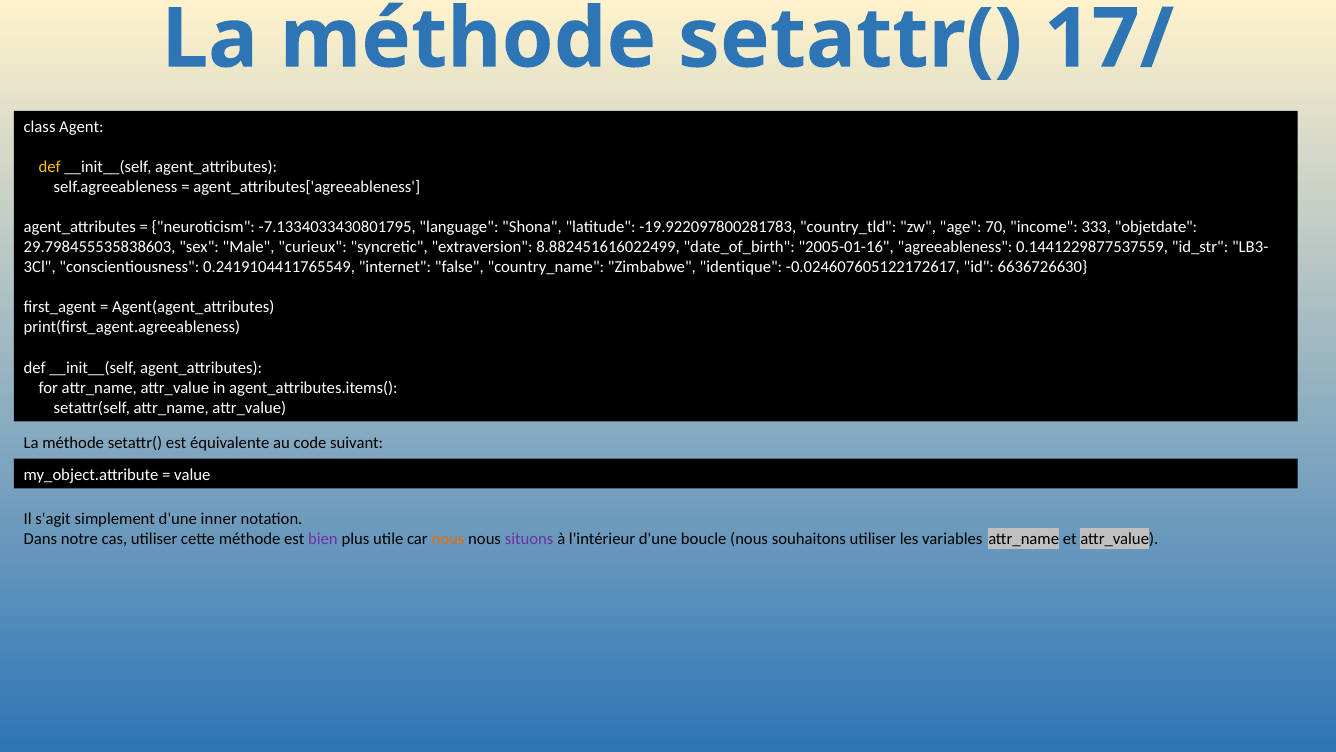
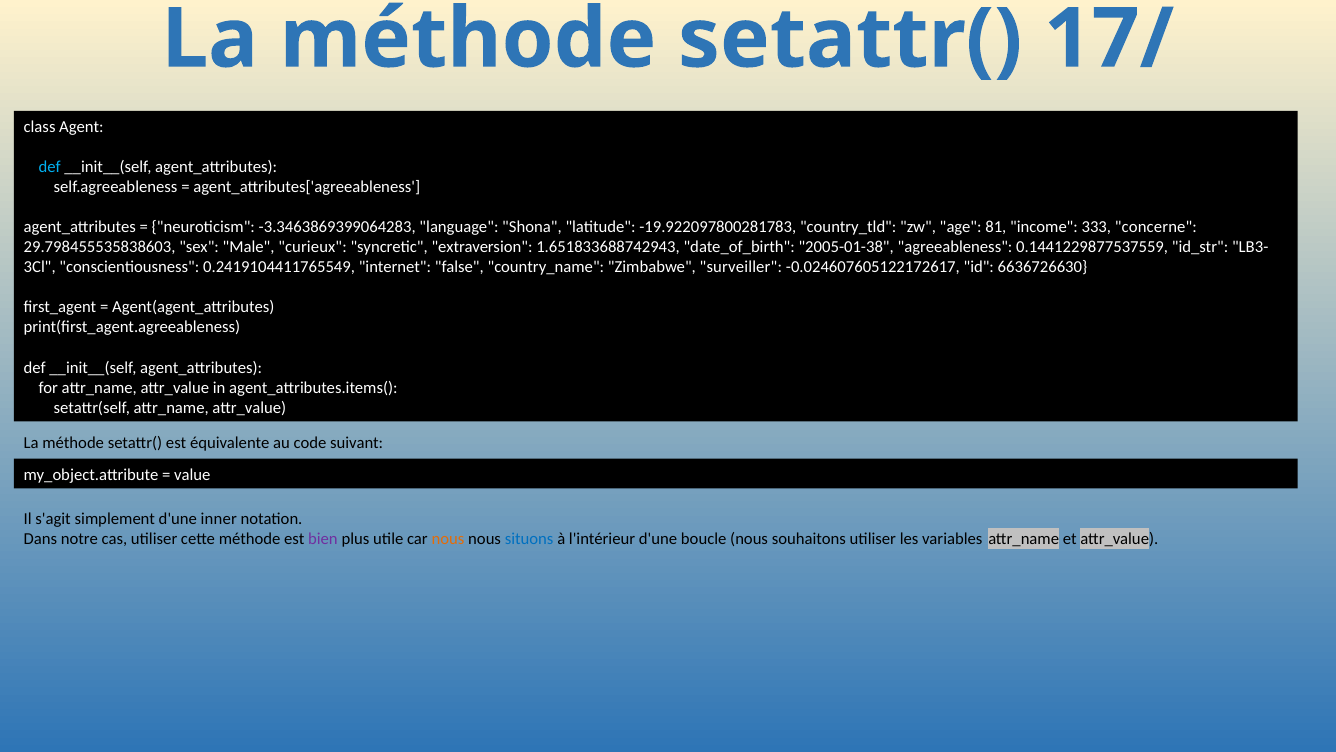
def colour: yellow -> light blue (50, 167)
-7.1334033430801795: -7.1334033430801795 -> -3.3463869399064283 (337, 227)
70: 70 -> 81 (996, 227)
objetdate: objetdate -> concerne (1156, 227)
8.882451616022499: 8.882451616022499 -> 1.651833688742943 (608, 247)
2005-01-16: 2005-01-16 -> 2005-01-38 (846, 247)
identique: identique -> surveiller (741, 267)
situons colour: purple -> blue (529, 538)
